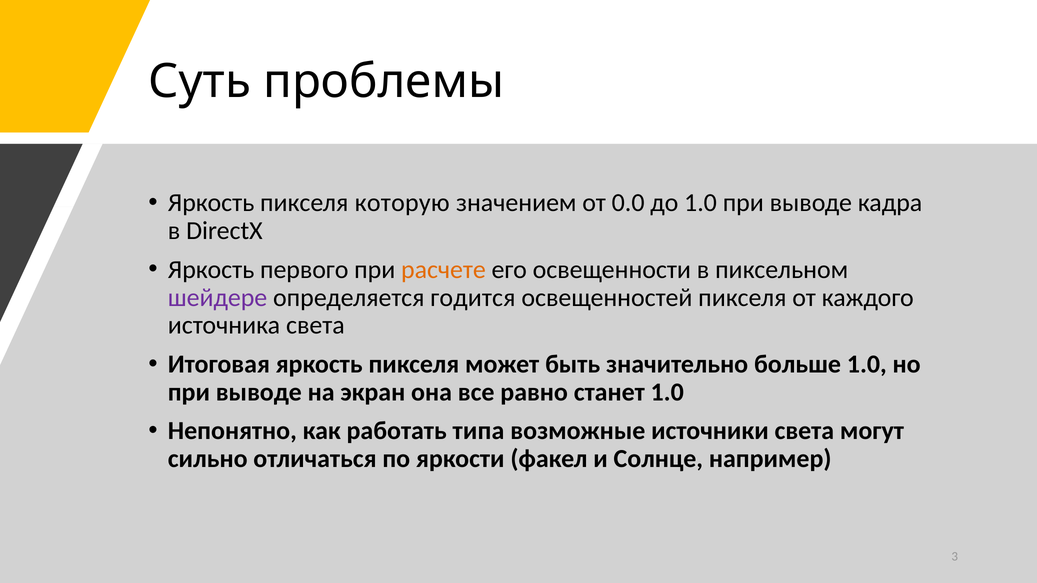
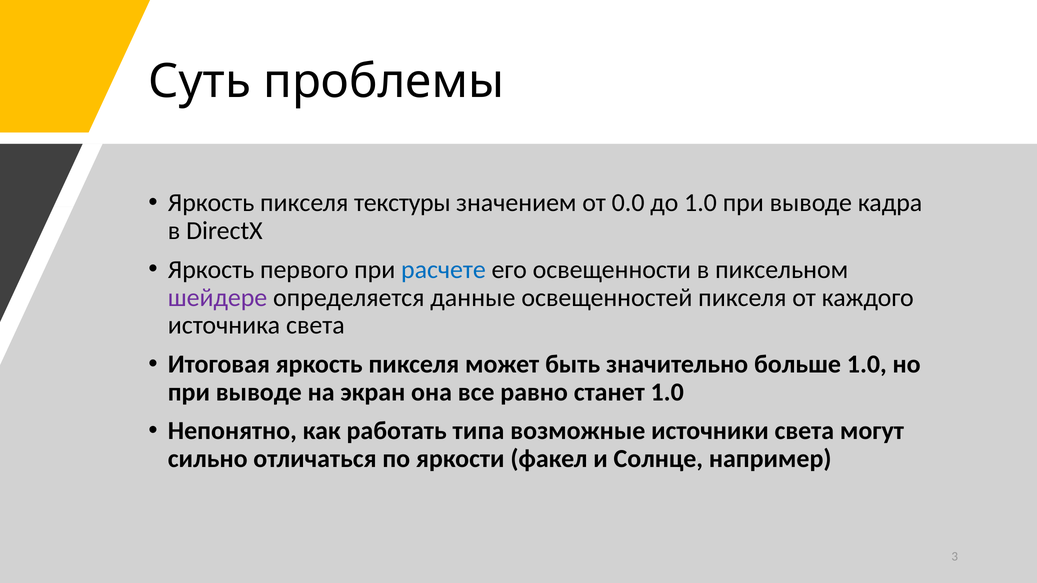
которую: которую -> текстуры (402, 203)
расчете colour: orange -> blue (443, 270)
годится: годится -> данные (473, 298)
